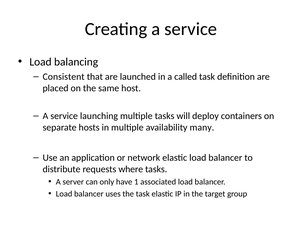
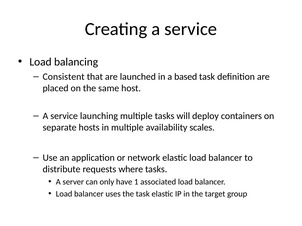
called: called -> based (186, 77)
many: many -> scales (202, 128)
